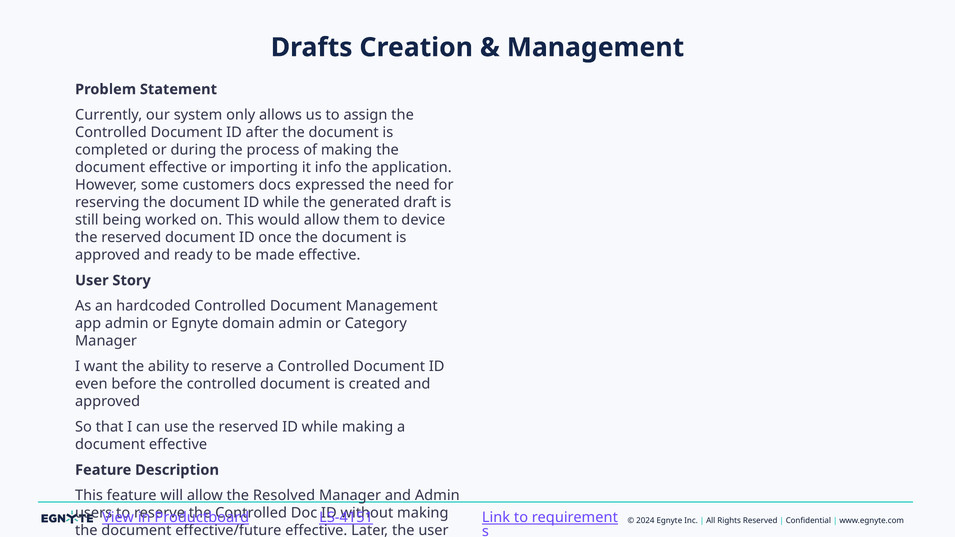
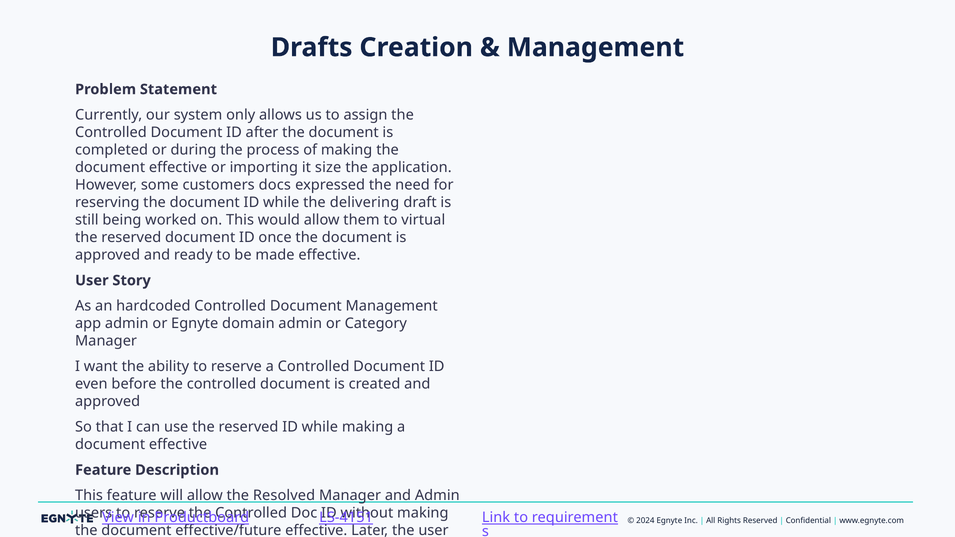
info: info -> size (328, 167)
generated: generated -> delivering (365, 203)
device: device -> virtual (423, 220)
